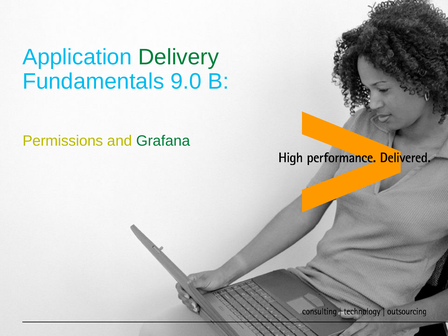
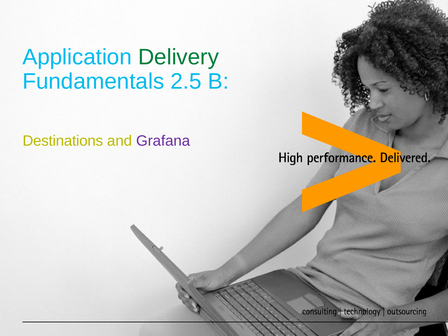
9.0: 9.0 -> 2.5 (186, 81)
Permissions: Permissions -> Destinations (63, 141)
Grafana colour: green -> purple (163, 141)
